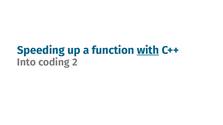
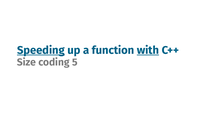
Speeding underline: none -> present (41, 50)
Into: Into -> Size (26, 62)
2: 2 -> 5 (75, 62)
